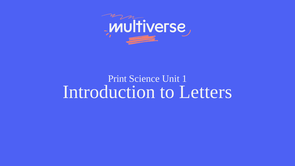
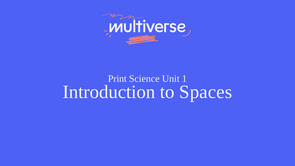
Letters: Letters -> Spaces (206, 92)
